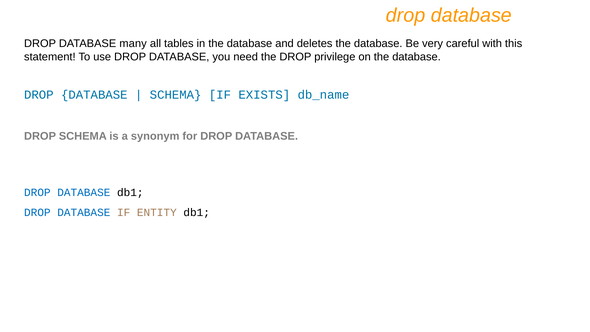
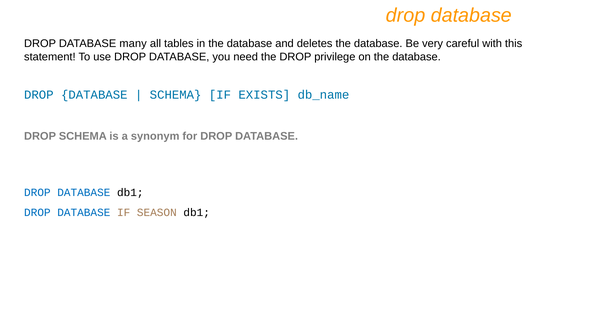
ENTITY: ENTITY -> SEASON (157, 213)
